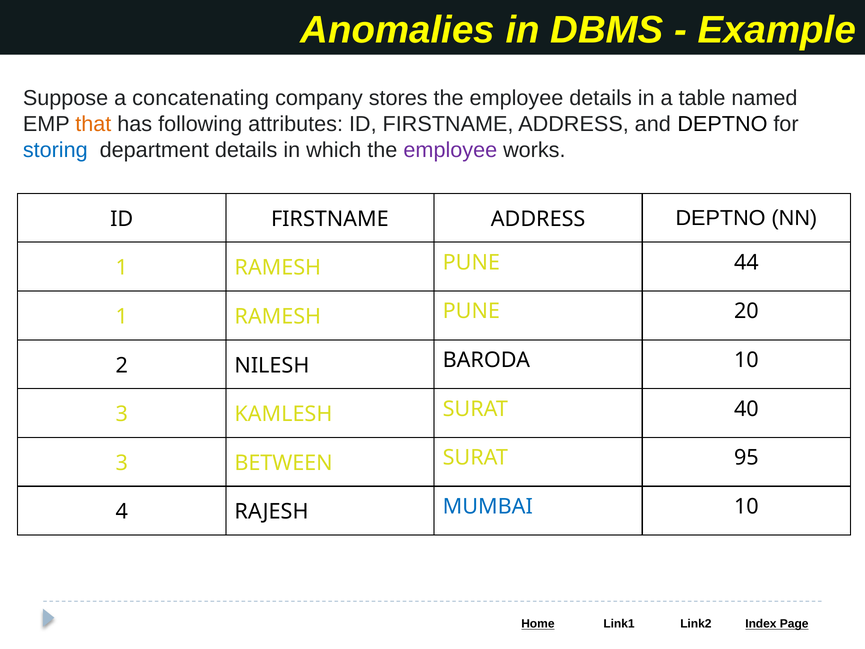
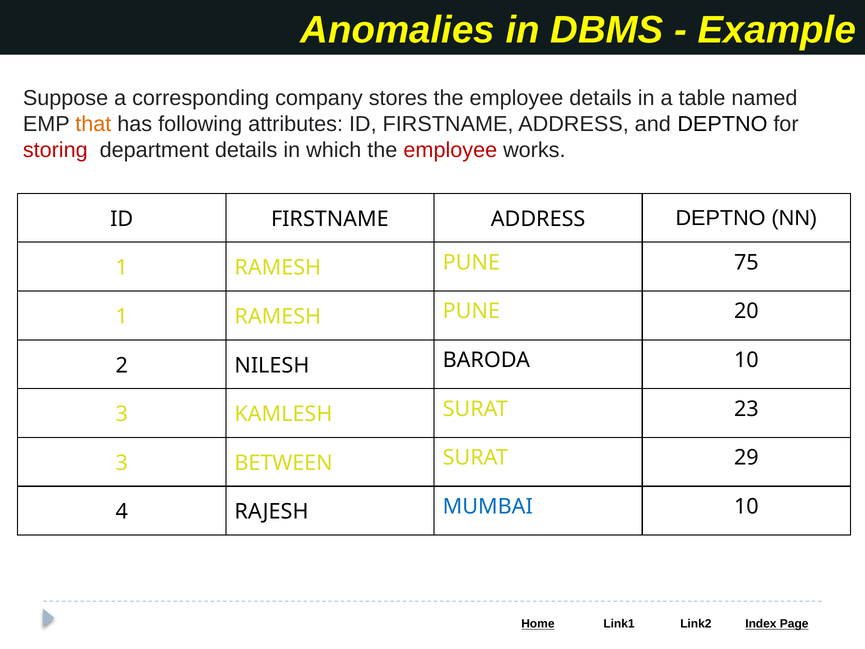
concatenating: concatenating -> corresponding (201, 98)
storing colour: blue -> red (55, 150)
employee colour: purple -> red (450, 150)
44: 44 -> 75 (746, 262)
40: 40 -> 23 (746, 409)
95: 95 -> 29 (746, 458)
